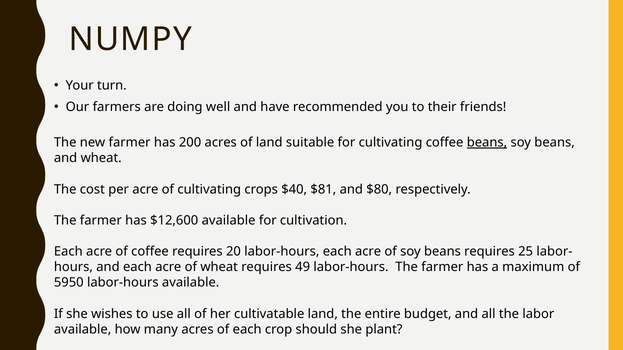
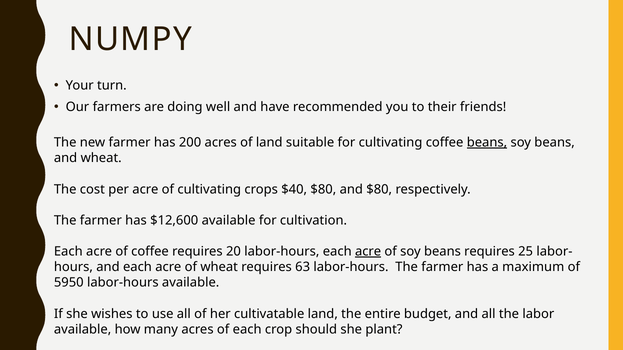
$40 $81: $81 -> $80 (323, 189)
acre underline: none -> present (368, 252)
49: 49 -> 63 (303, 267)
